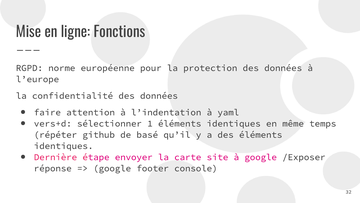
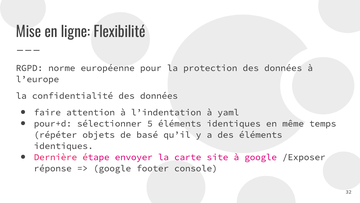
Fonctions: Fonctions -> Flexibilité (119, 32)
vers+d: vers+d -> pour+d (53, 123)
1: 1 -> 5 (150, 123)
github: github -> objets (99, 134)
